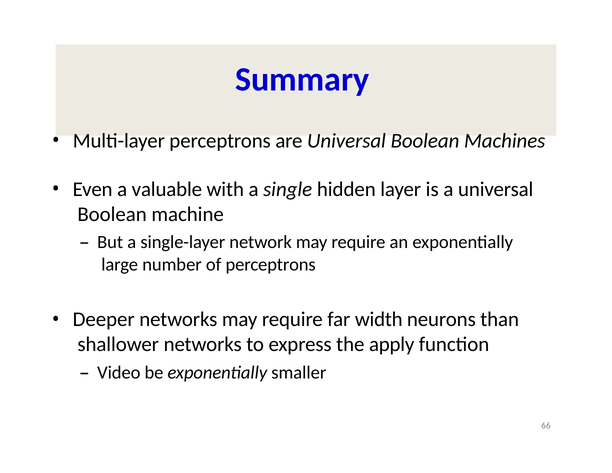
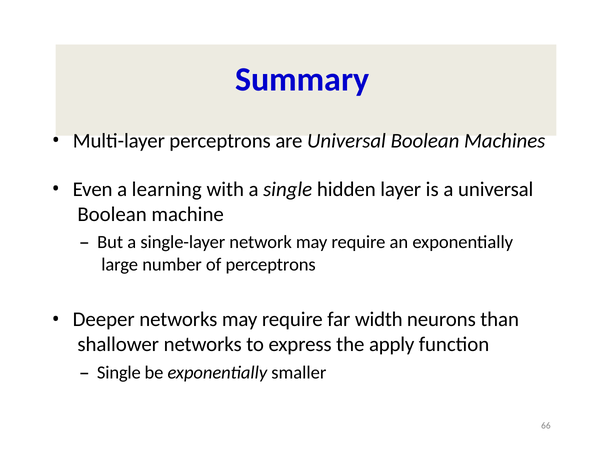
valuable: valuable -> learning (167, 189)
Video: Video -> Single (119, 373)
